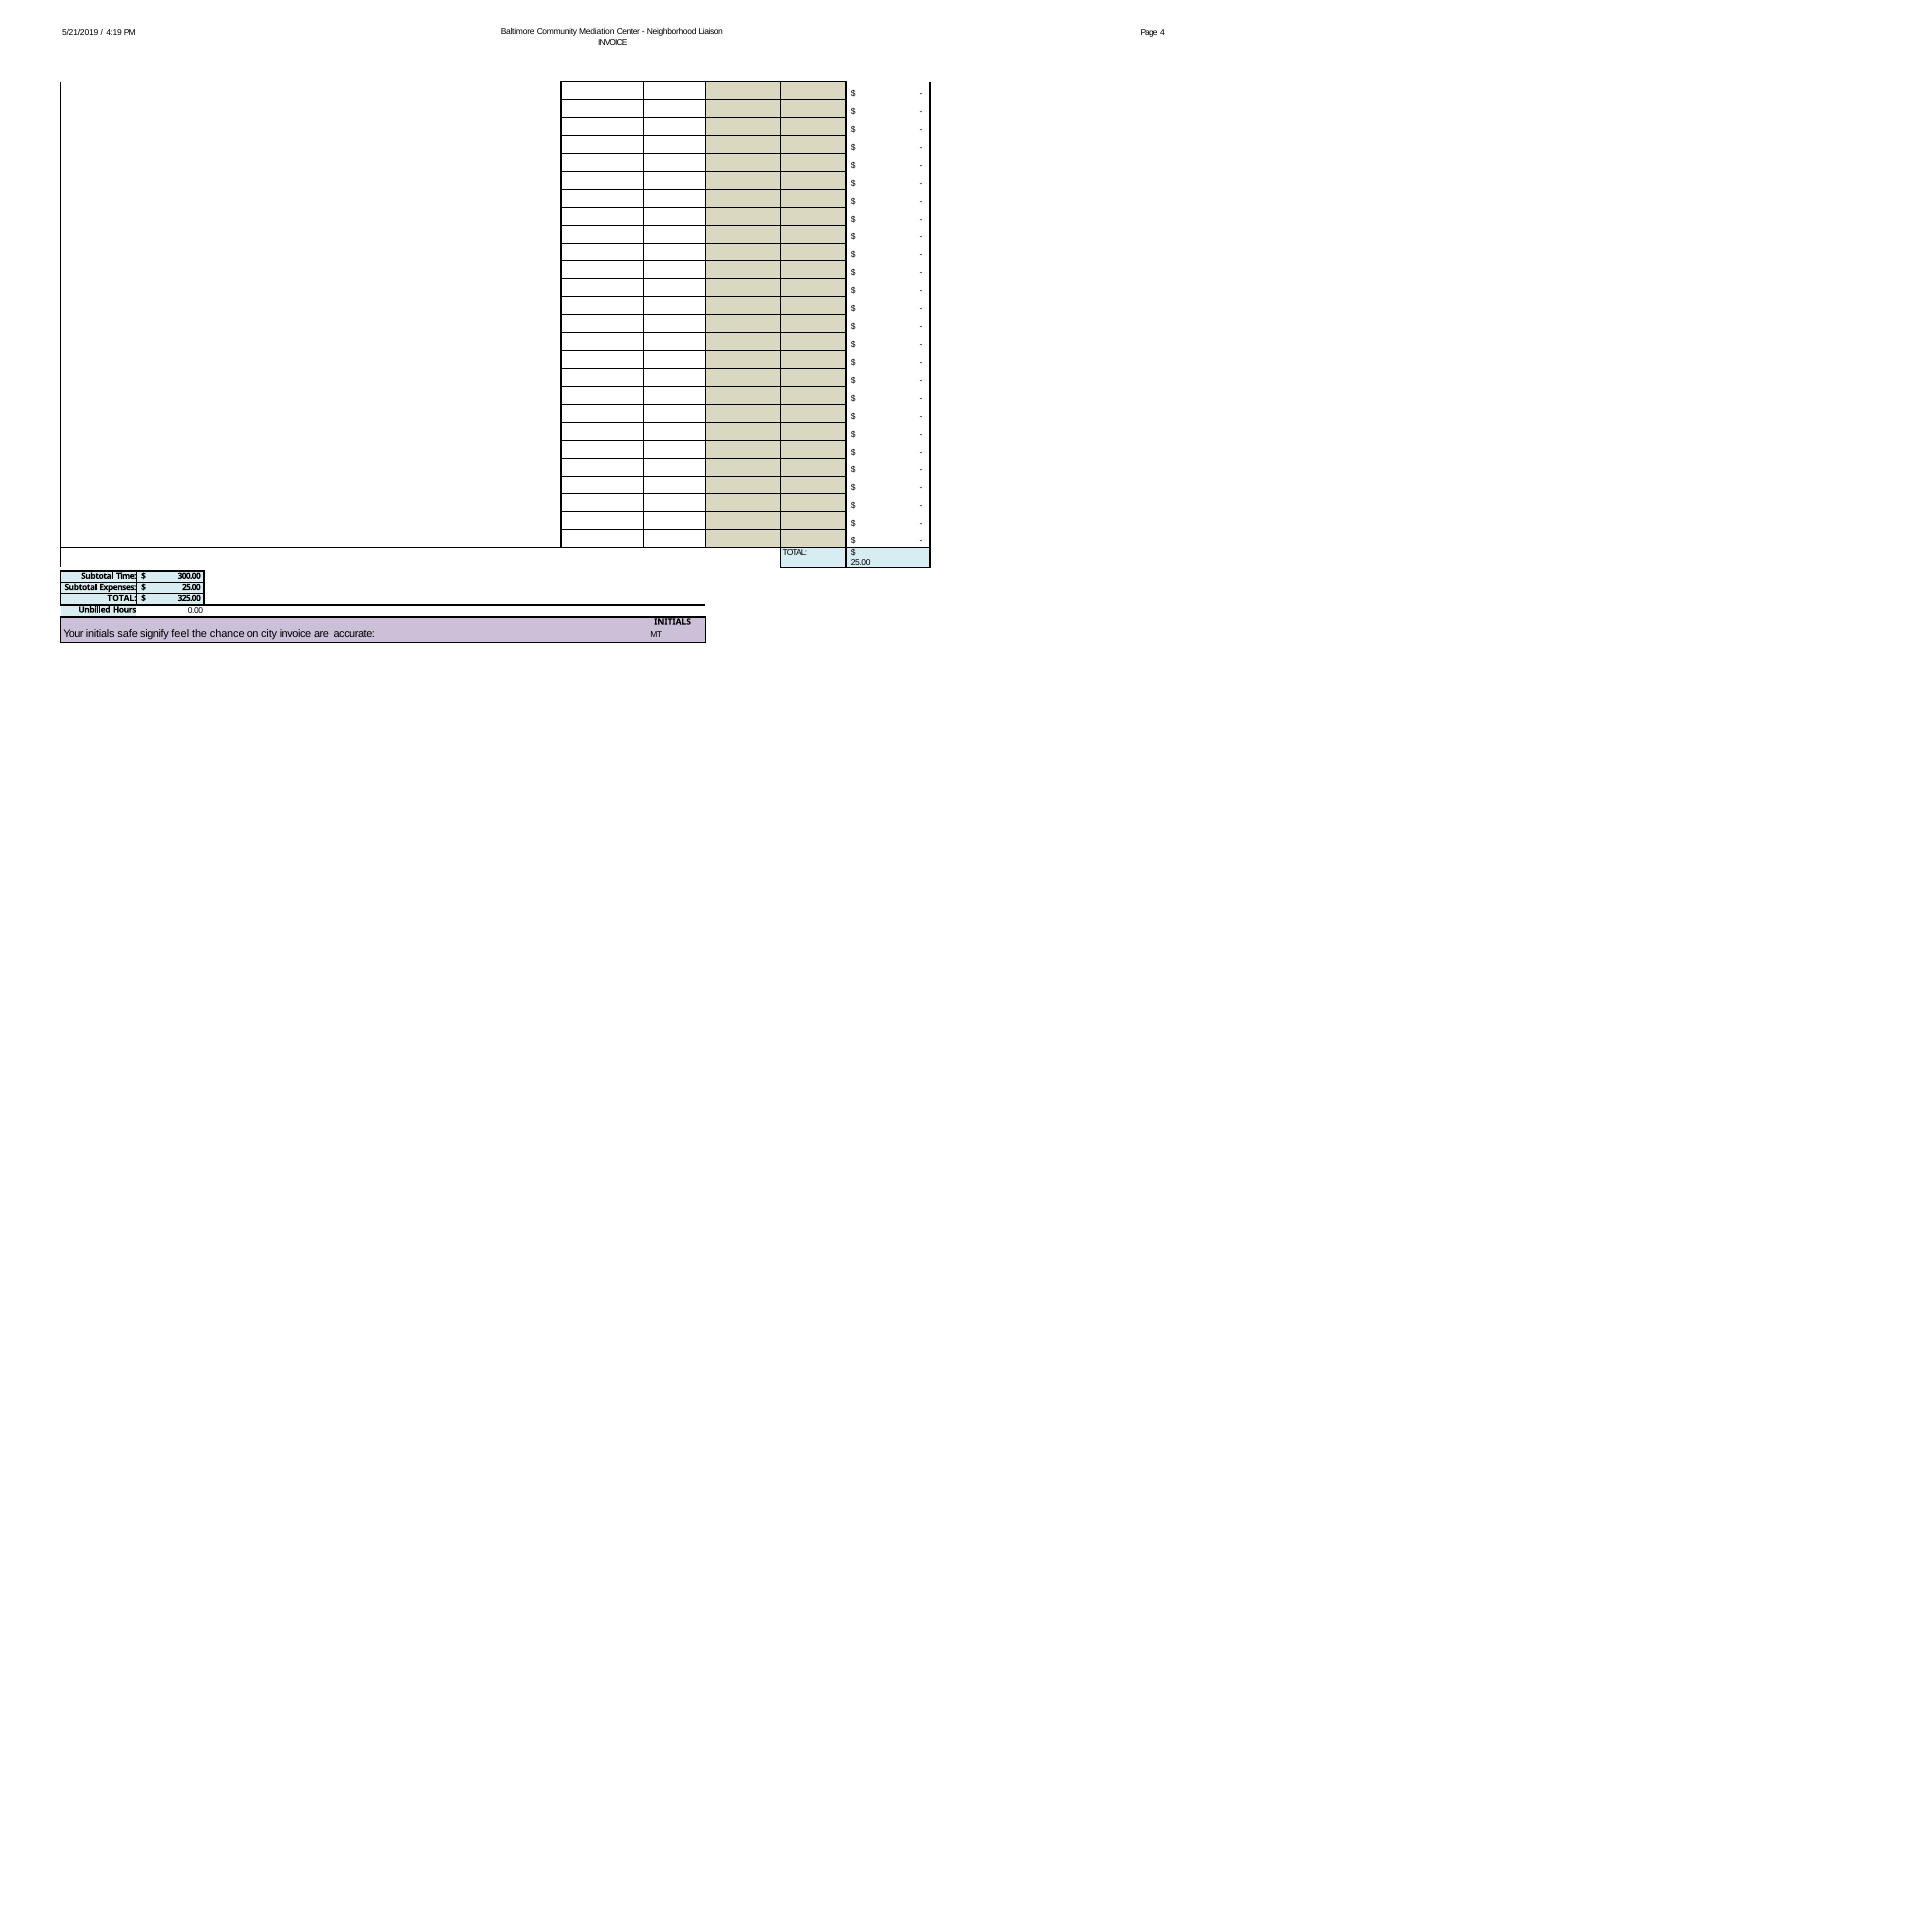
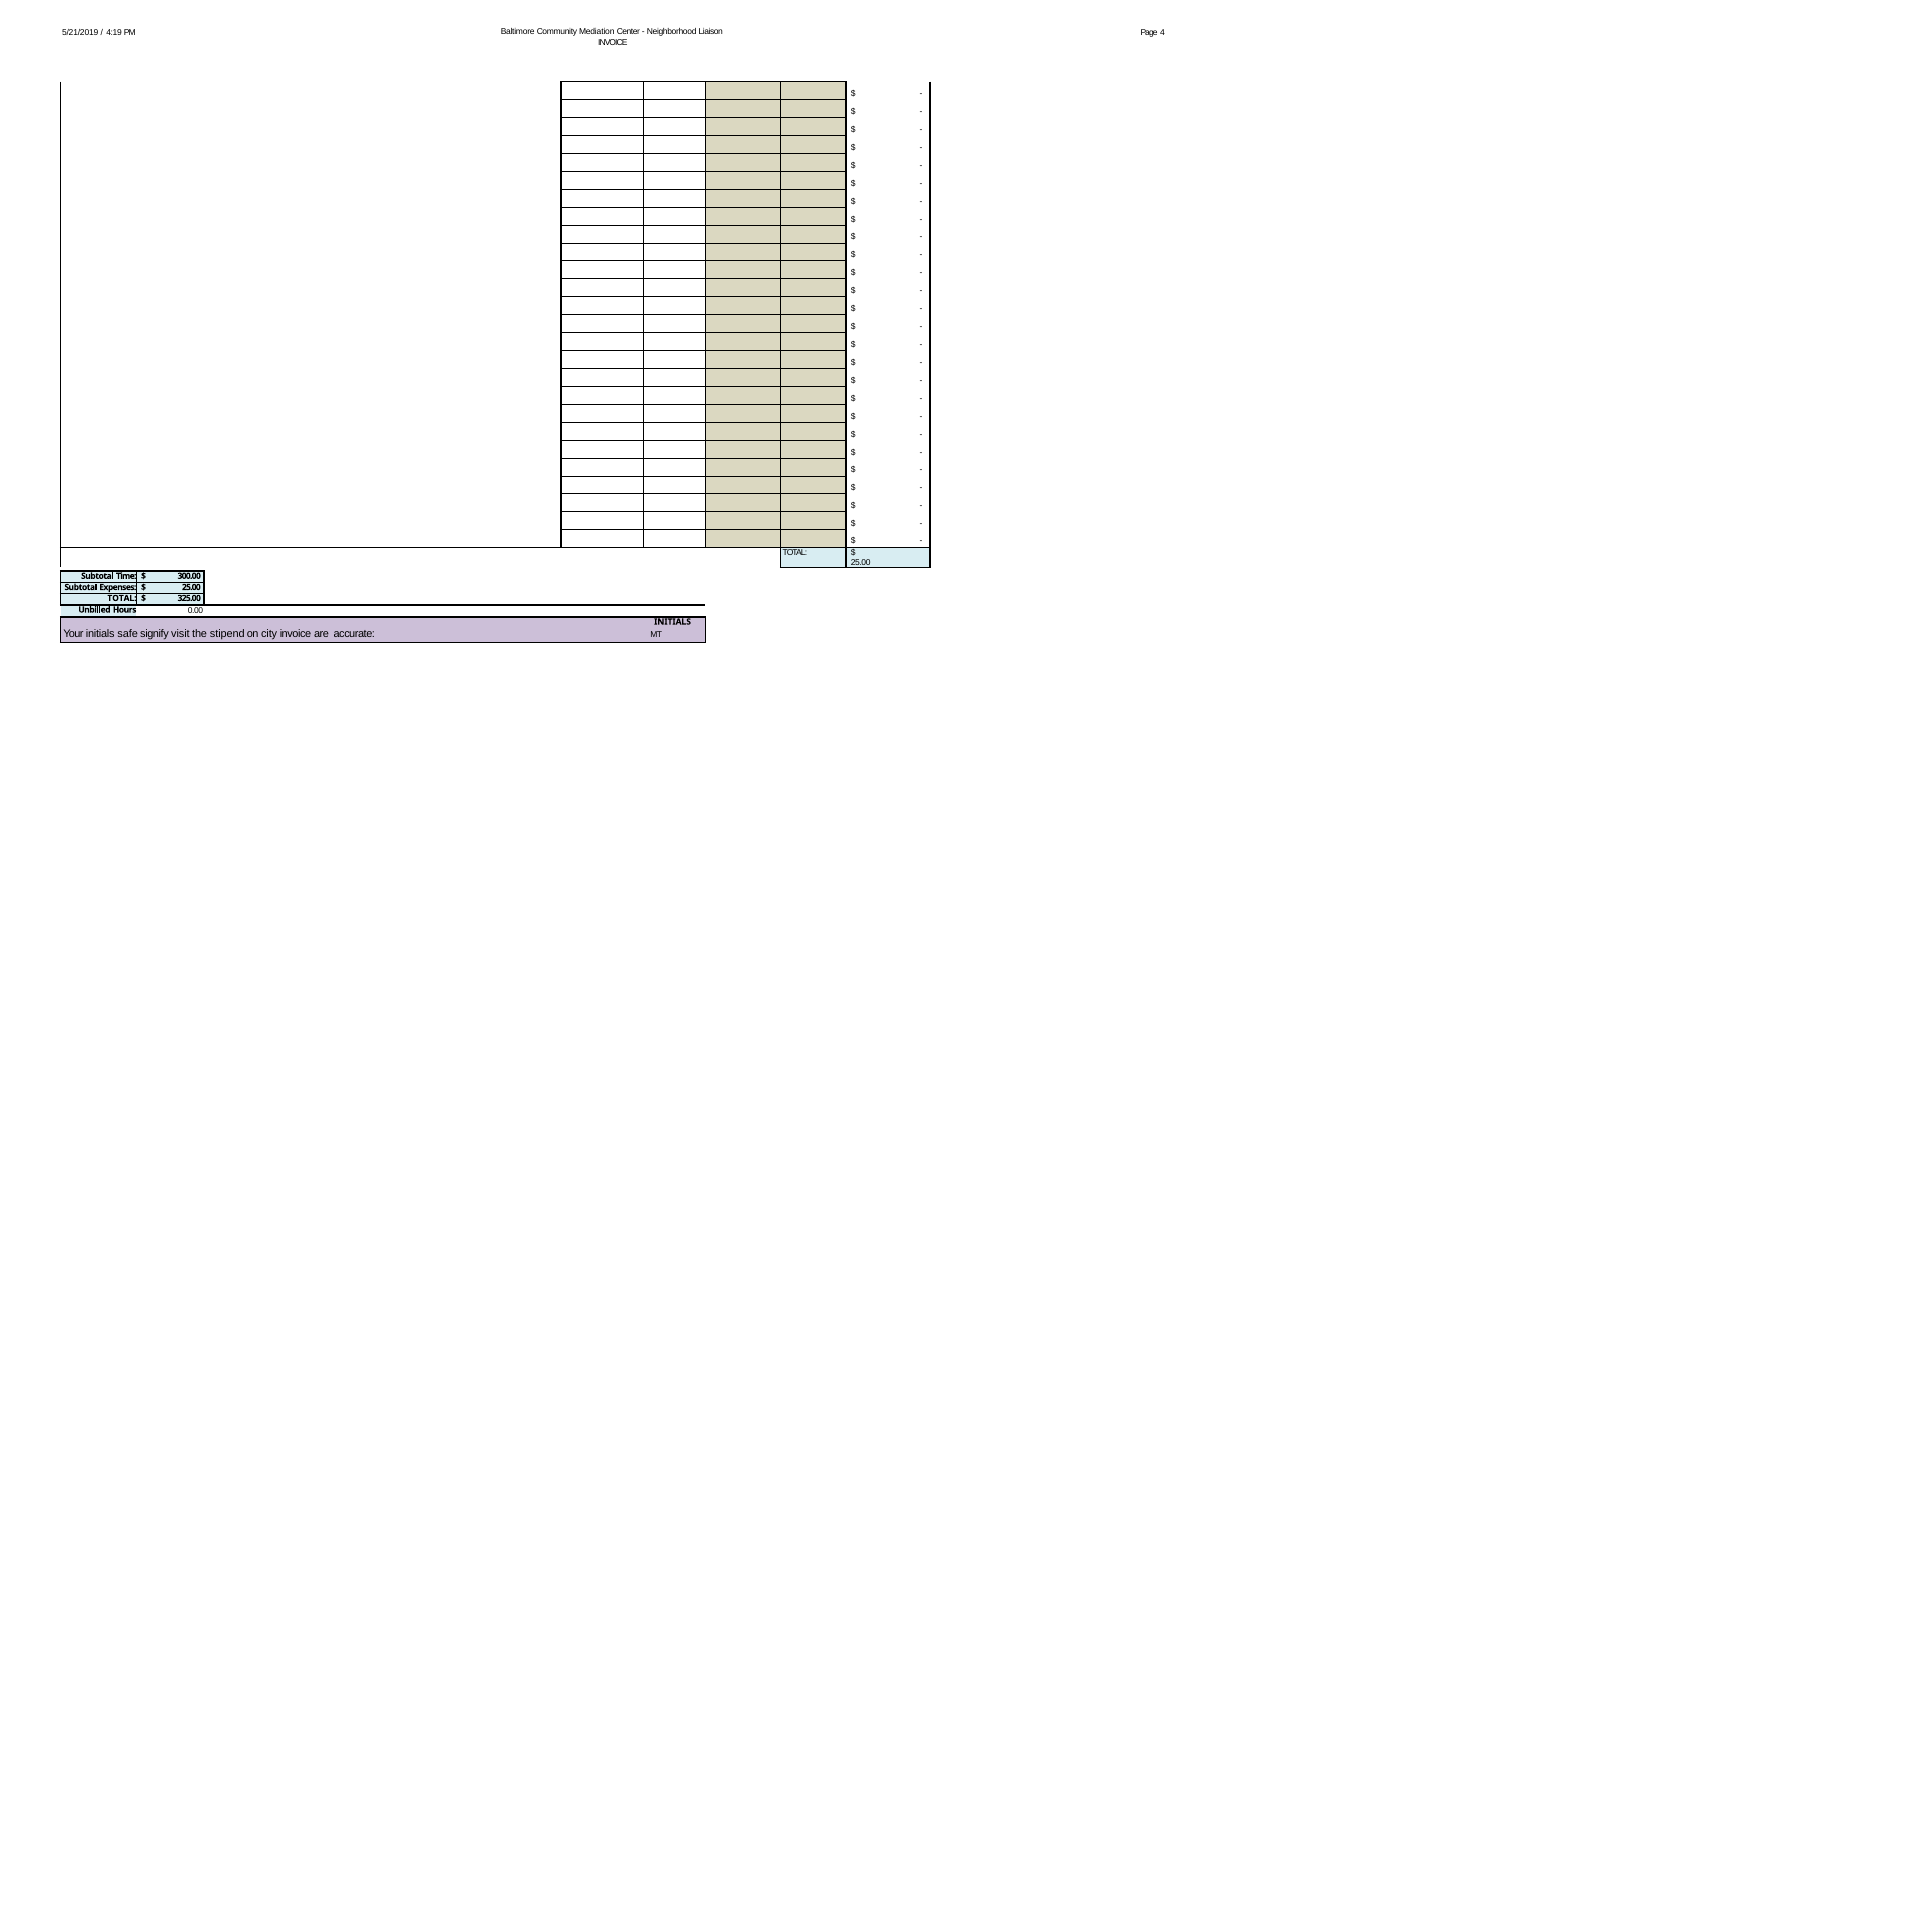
feel: feel -> visit (180, 634)
chance: chance -> stipend (227, 634)
